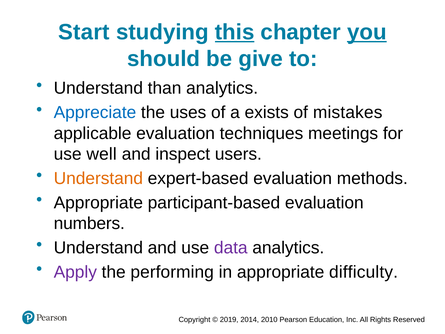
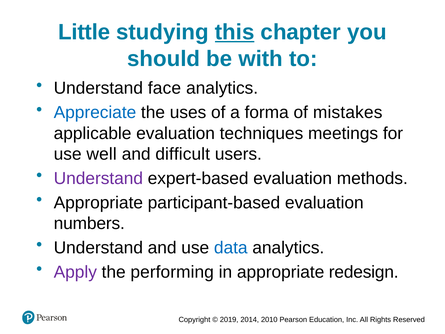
Start: Start -> Little (84, 32)
you underline: present -> none (367, 32)
give: give -> with (261, 59)
than: than -> face (164, 88)
exists: exists -> forma (267, 112)
inspect: inspect -> difficult (183, 154)
Understand colour: orange -> purple (98, 178)
data colour: purple -> blue (231, 248)
difficulty: difficulty -> redesign (364, 272)
